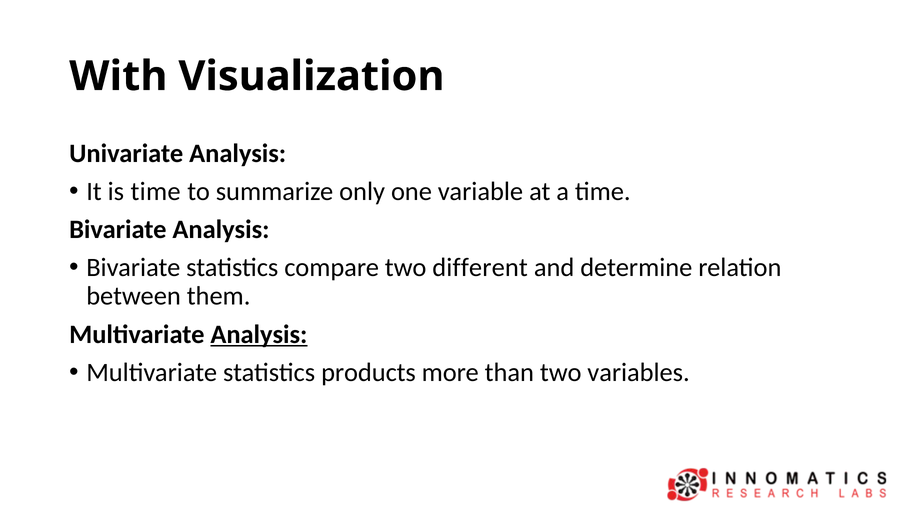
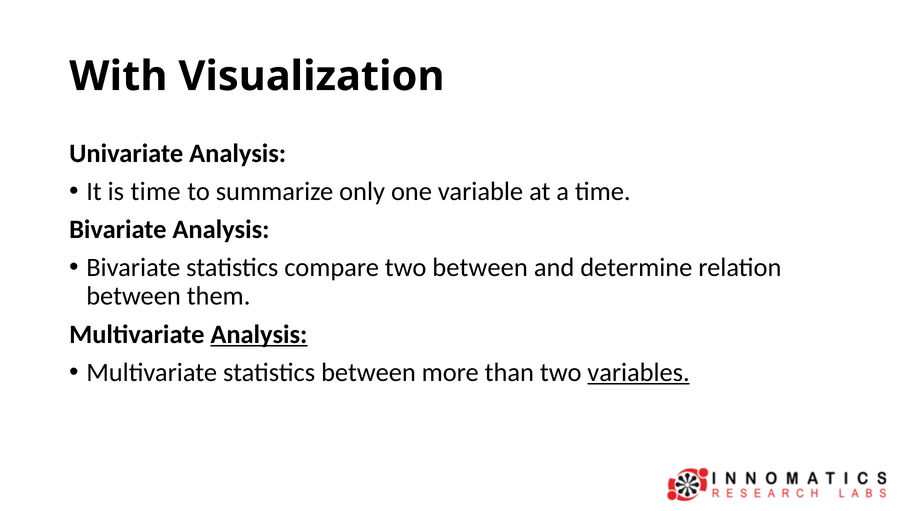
two different: different -> between (480, 268)
statistics products: products -> between (368, 372)
variables underline: none -> present (639, 372)
